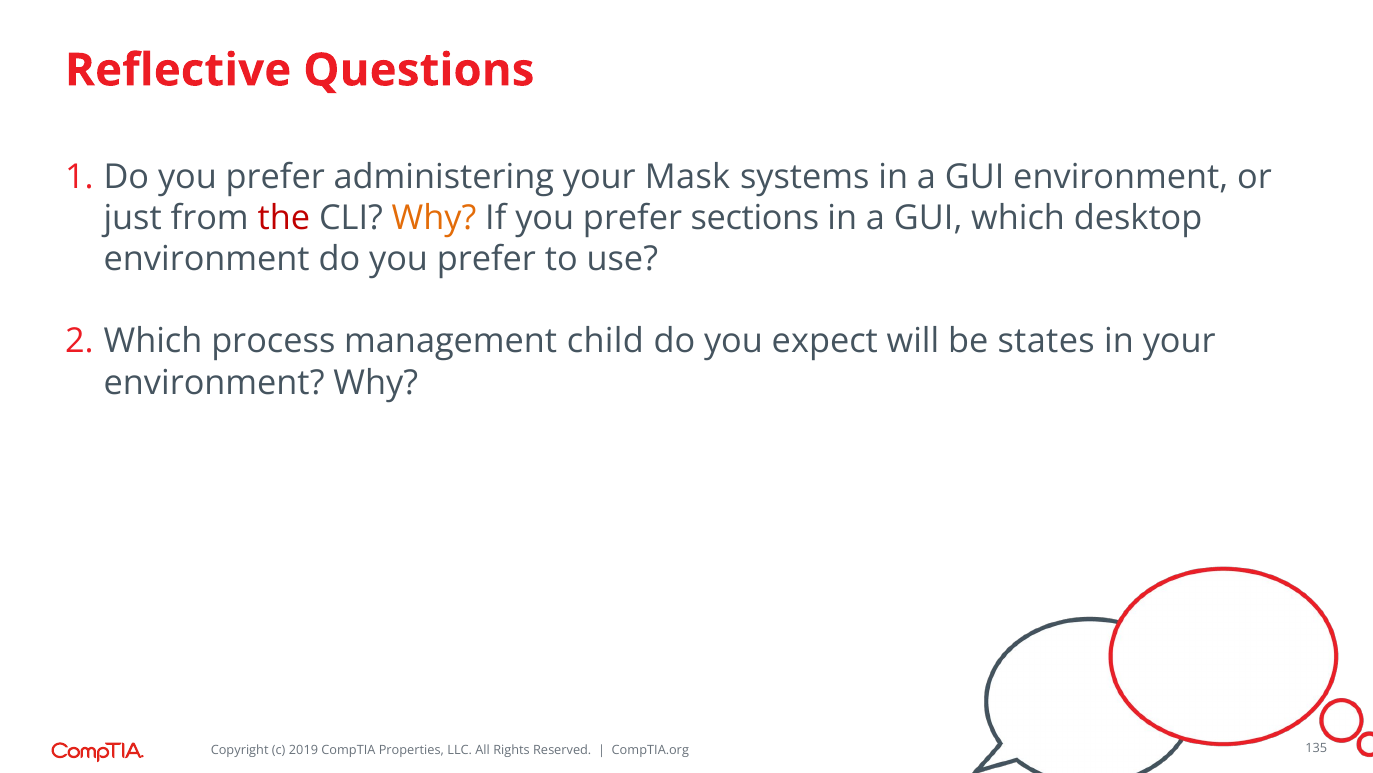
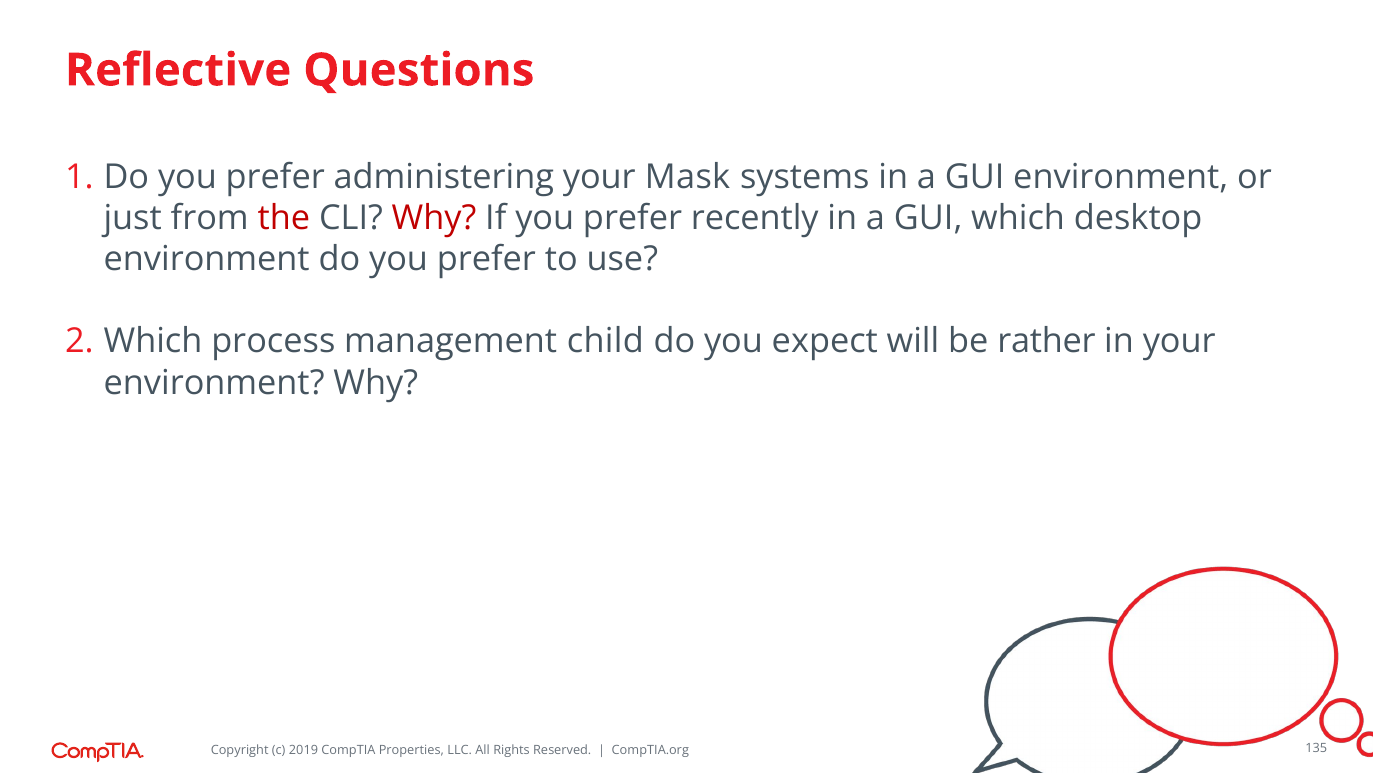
Why colour: orange -> red (434, 218)
sections: sections -> recently (755, 218)
states: states -> rather (1046, 341)
